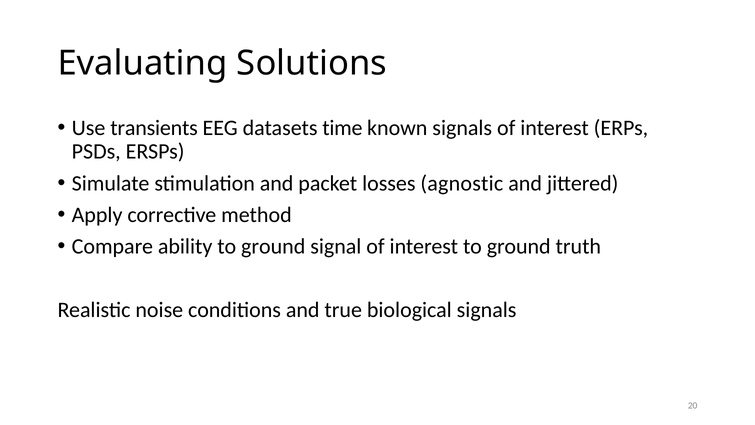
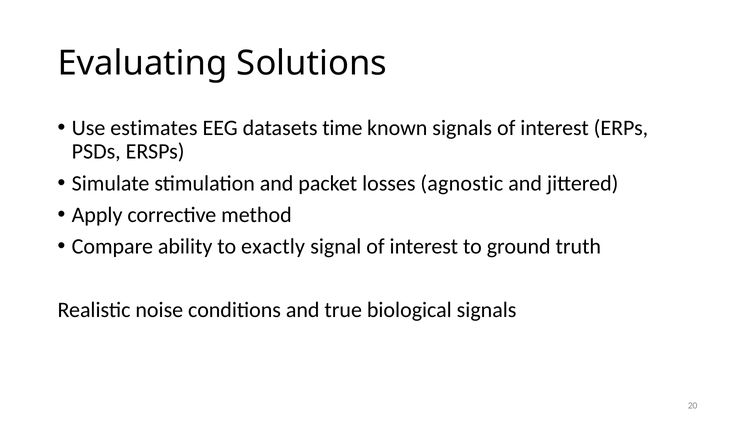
transients: transients -> estimates (154, 128)
ability to ground: ground -> exactly (273, 246)
